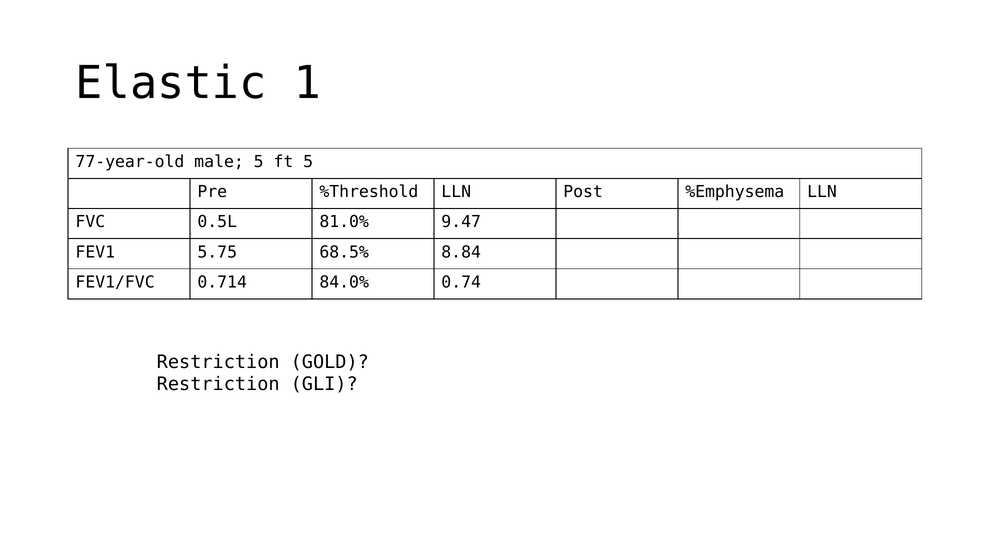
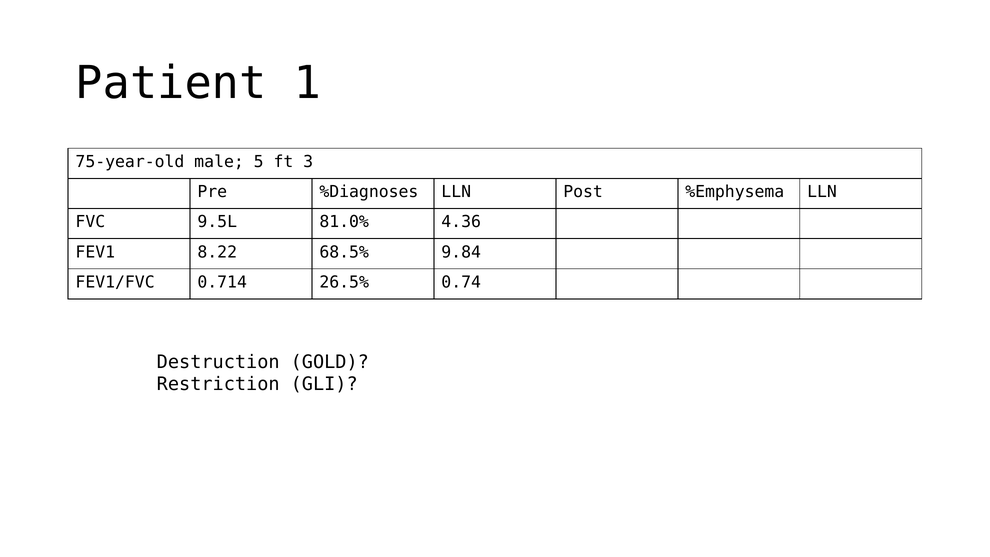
Elastic: Elastic -> Patient (171, 83)
77-year-old: 77-year-old -> 75-year-old (130, 162)
ft 5: 5 -> 3 (308, 162)
%Threshold: %Threshold -> %Diagnoses (369, 192)
0.5L: 0.5L -> 9.5L (217, 222)
9.47: 9.47 -> 4.36 (461, 222)
5.75: 5.75 -> 8.22 (217, 252)
8.84: 8.84 -> 9.84 (461, 252)
84.0%: 84.0% -> 26.5% (344, 282)
Restriction: Restriction -> Destruction (218, 362)
